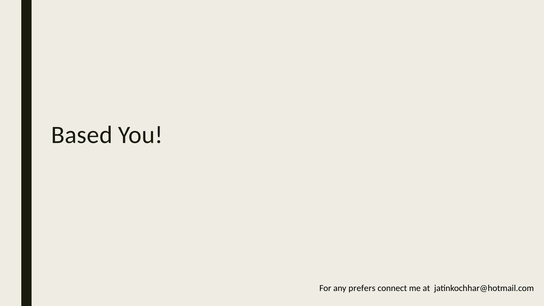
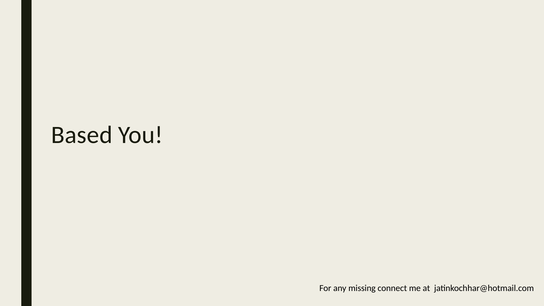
prefers: prefers -> missing (362, 288)
